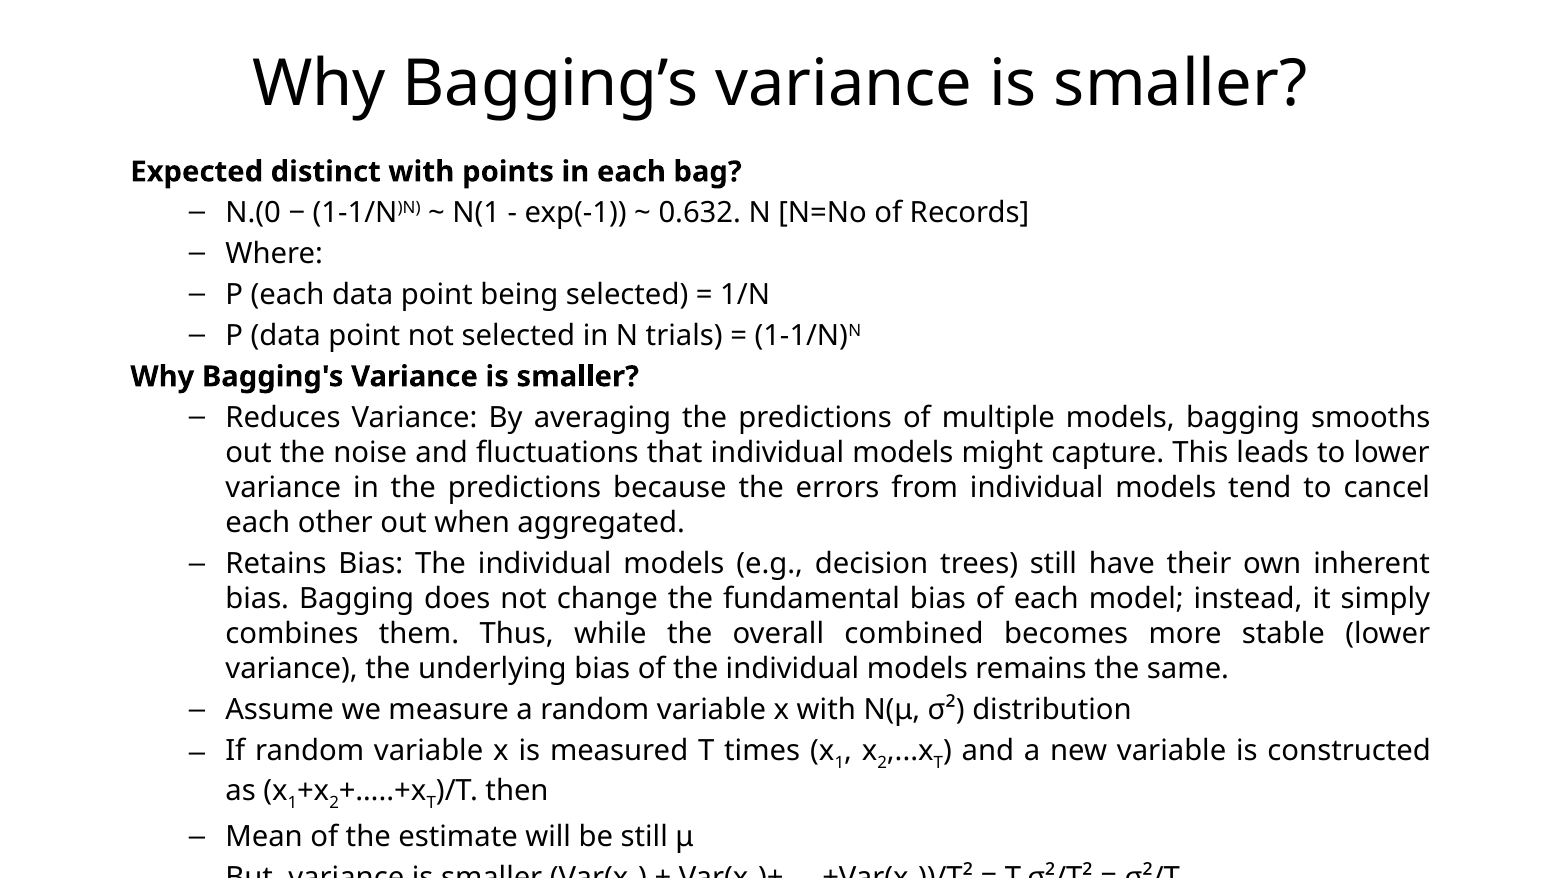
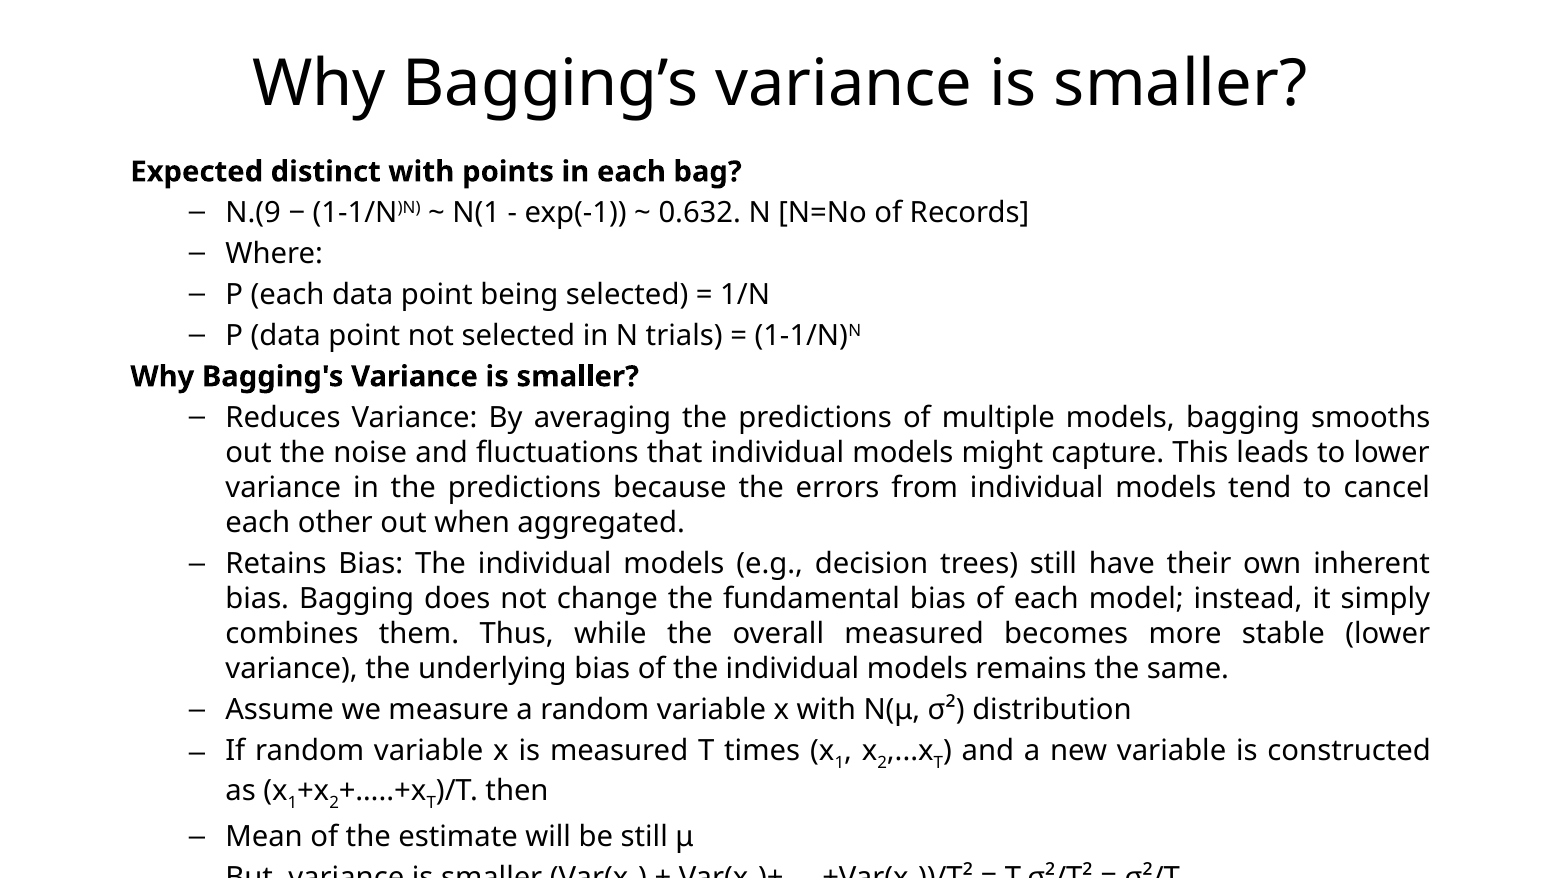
N.(0: N.(0 -> N.(9 (253, 213)
overall combined: combined -> measured (914, 634)
